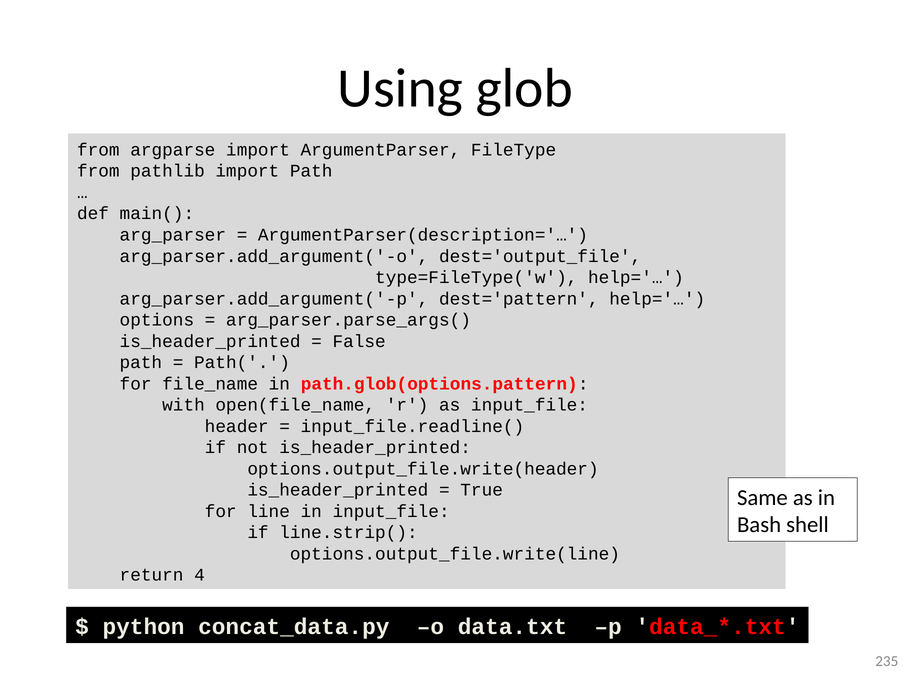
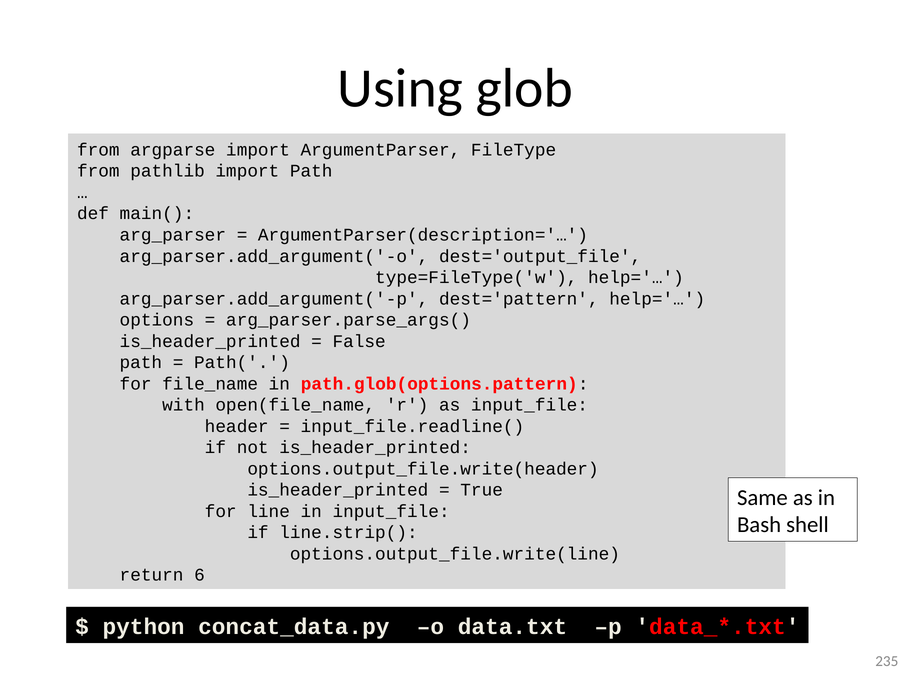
4: 4 -> 6 (199, 575)
